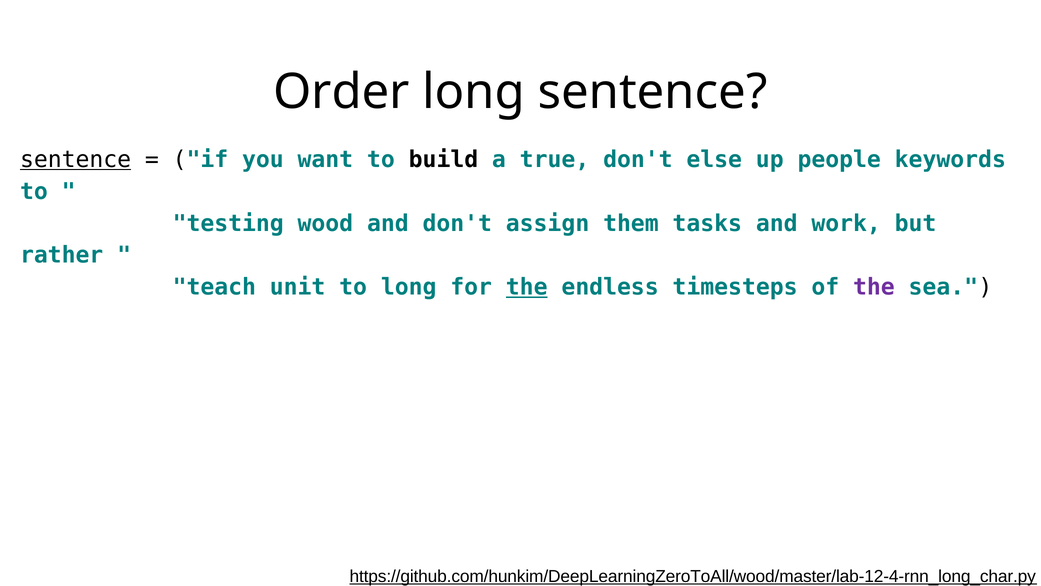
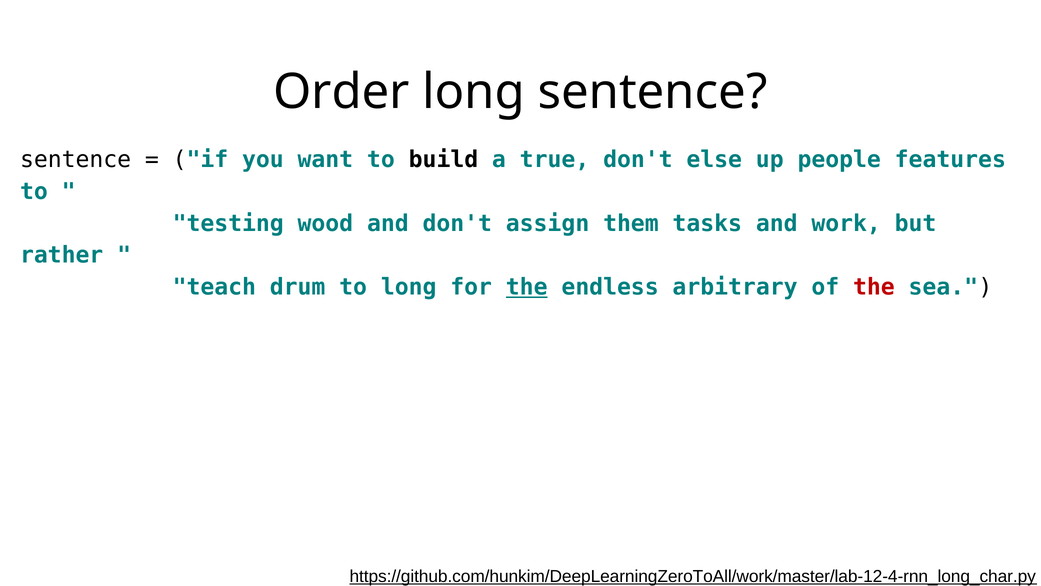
sentence underline: present -> none (76, 159)
keywords: keywords -> features (950, 159)
unit: unit -> drum (298, 287)
timesteps: timesteps -> arbitrary (735, 287)
the colour: purple -> red (874, 287)
https://github.com/hunkim/DeepLearningZeroToAll/wood/master/lab-12-4-rnn_long_char.py: https://github.com/hunkim/DeepLearningZeroToAll/wood/master/lab-12-4-rnn_long_char.py -> https://github.com/hunkim/DeepLearningZeroToAll/work/master/lab-12-4-rnn_long_char.py (693, 576)
